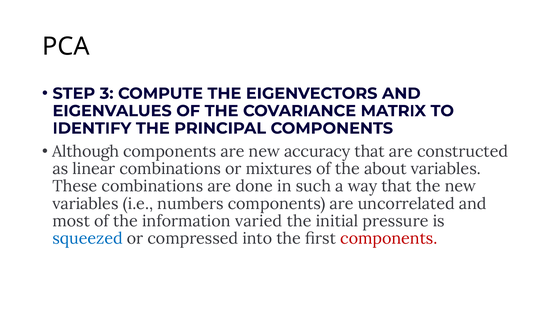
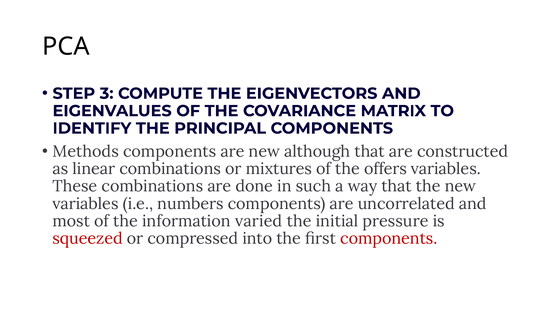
Although: Although -> Methods (86, 152)
accuracy: accuracy -> although (317, 152)
about: about -> offers (385, 169)
squeezed colour: blue -> red (88, 239)
